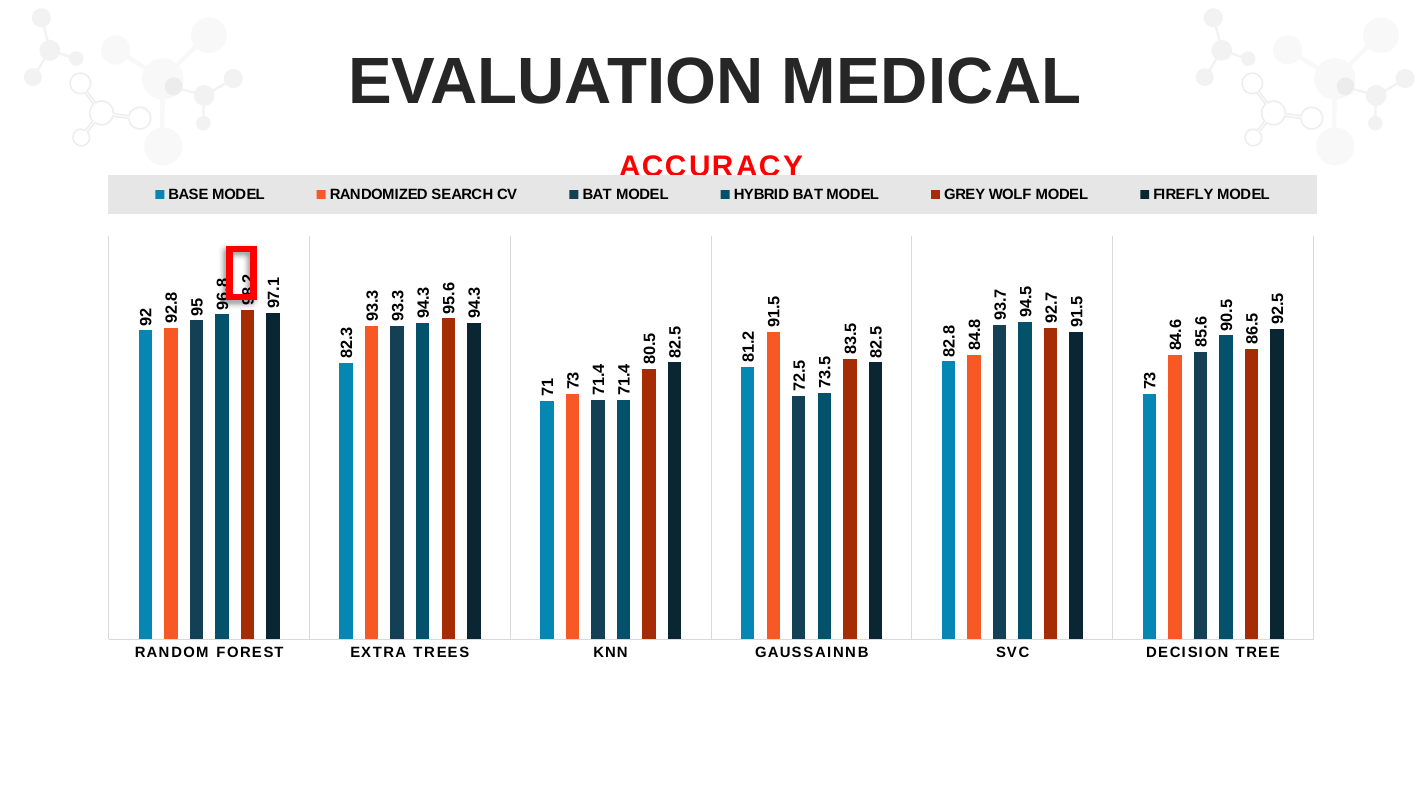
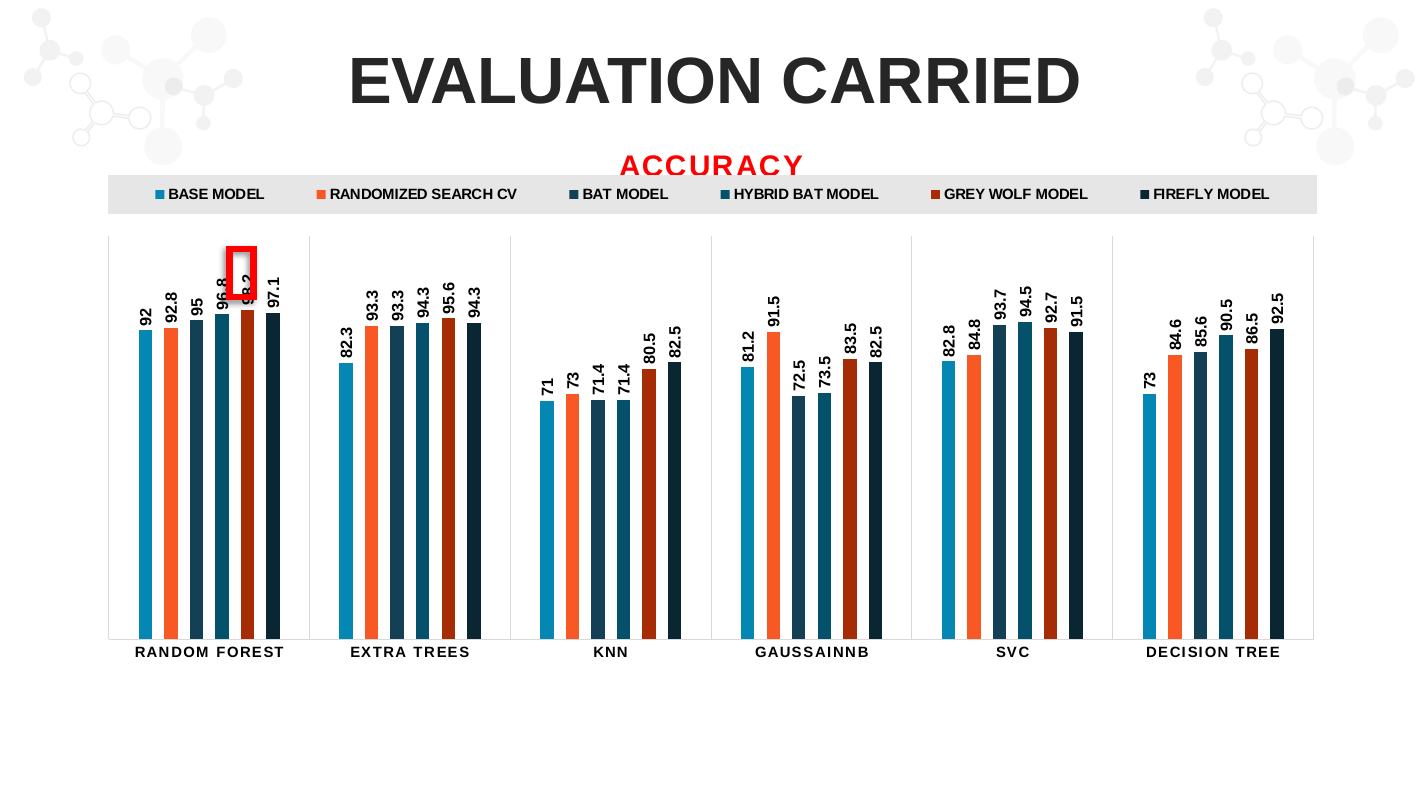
MEDICAL: MEDICAL -> CARRIED (932, 82)
